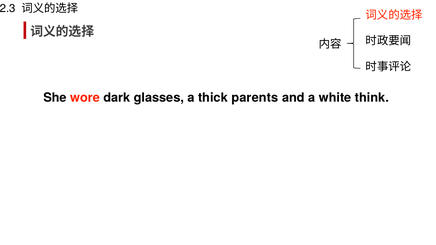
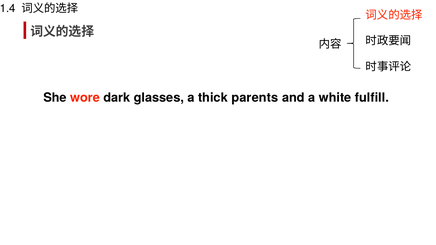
2.3: 2.3 -> 1.4 (8, 8)
think: think -> fulfill (372, 98)
